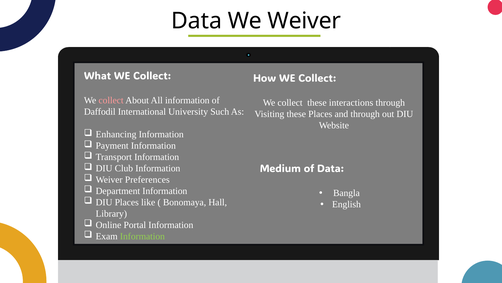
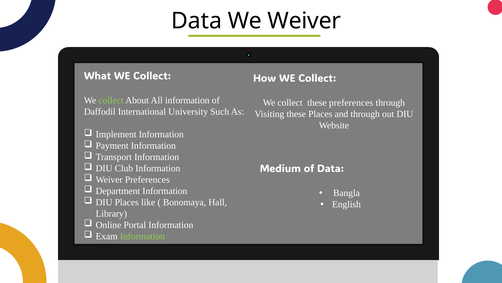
collect colour: pink -> light green (111, 100)
these interactions: interactions -> preferences (351, 103)
Enhancing: Enhancing -> Implement (116, 134)
